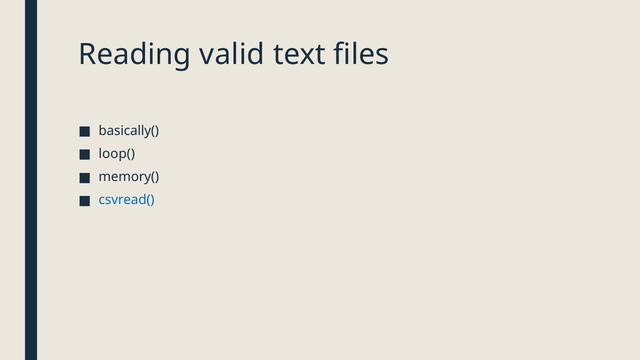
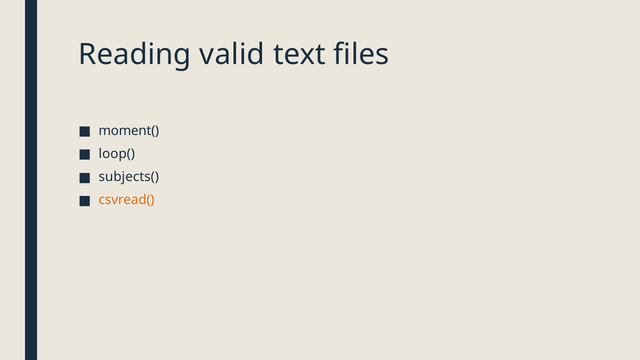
basically(: basically( -> moment( (129, 131)
memory(: memory( -> subjects( (129, 177)
csvread( colour: blue -> orange (127, 200)
